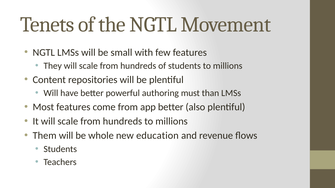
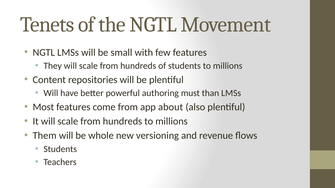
app better: better -> about (171, 107)
education: education -> versioning (157, 136)
